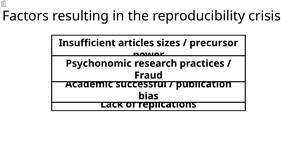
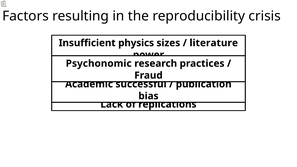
articles: articles -> physics (136, 43)
precursor: precursor -> literature (214, 43)
